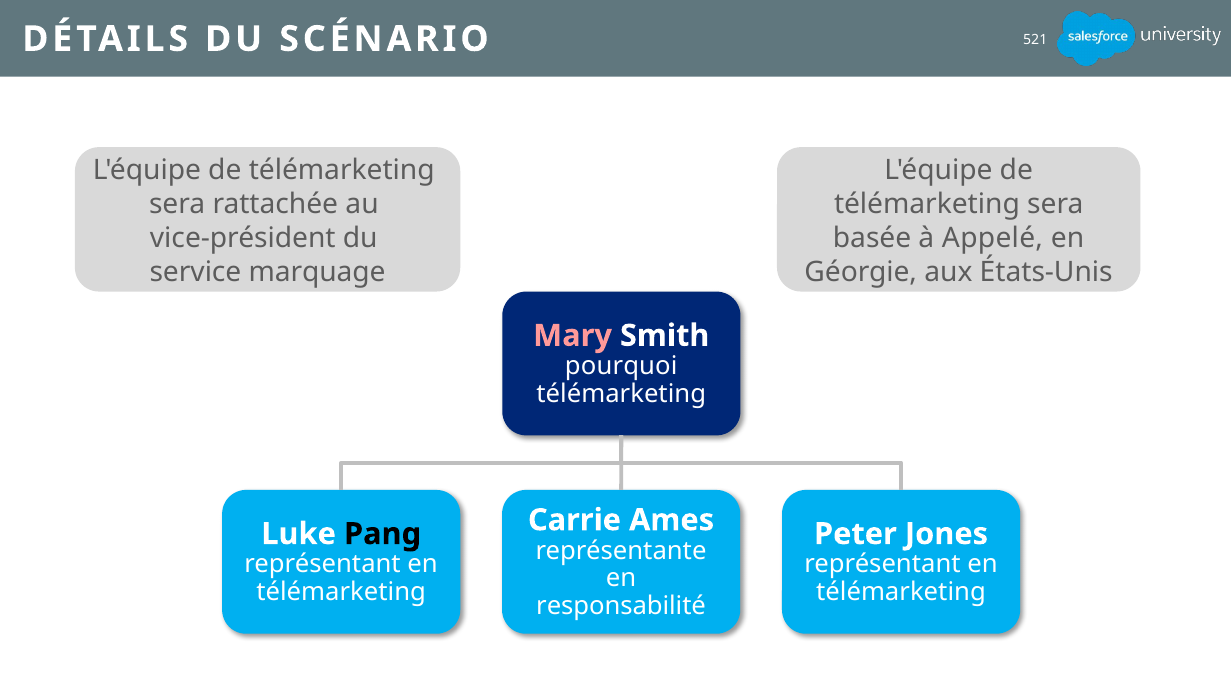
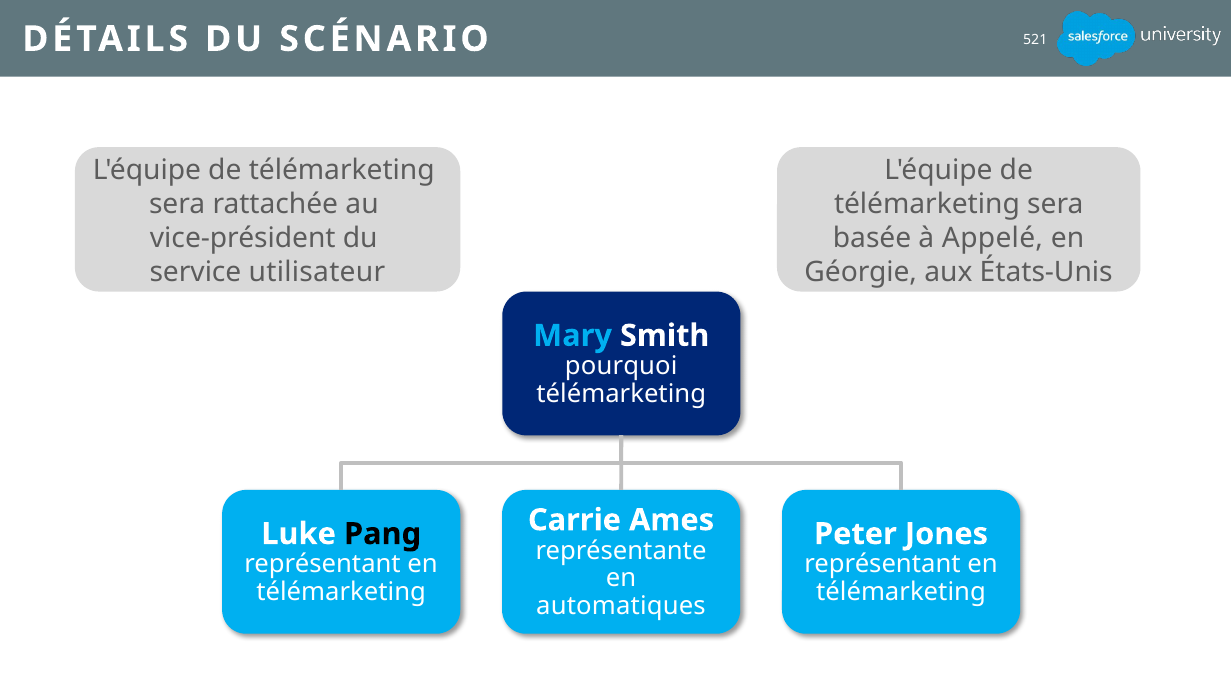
marquage: marquage -> utilisateur (317, 272)
Mary colour: pink -> light blue (573, 336)
responsabilité: responsabilité -> automatiques (621, 606)
